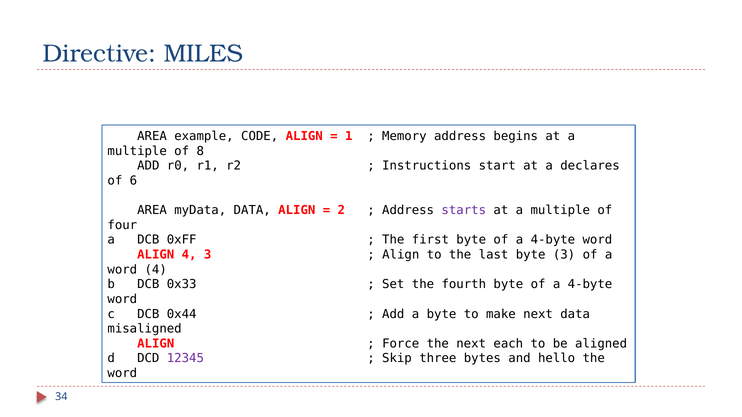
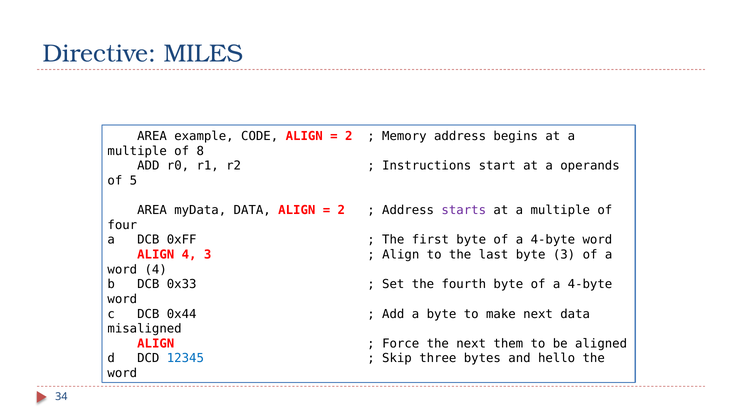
1: 1 -> 2 (349, 136)
declares: declares -> operands (590, 166)
6: 6 -> 5 (133, 181)
each: each -> them (508, 344)
12345 colour: purple -> blue (185, 359)
